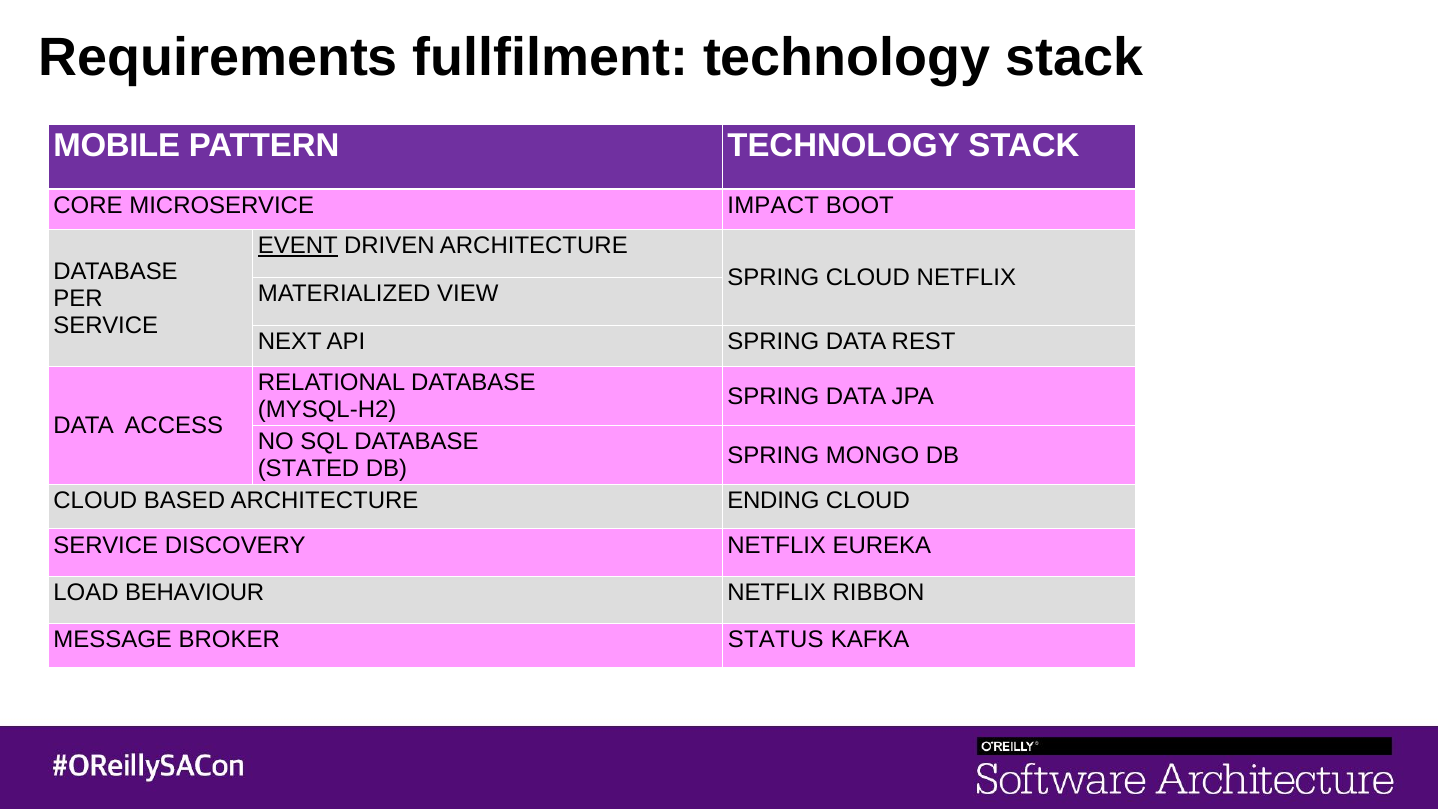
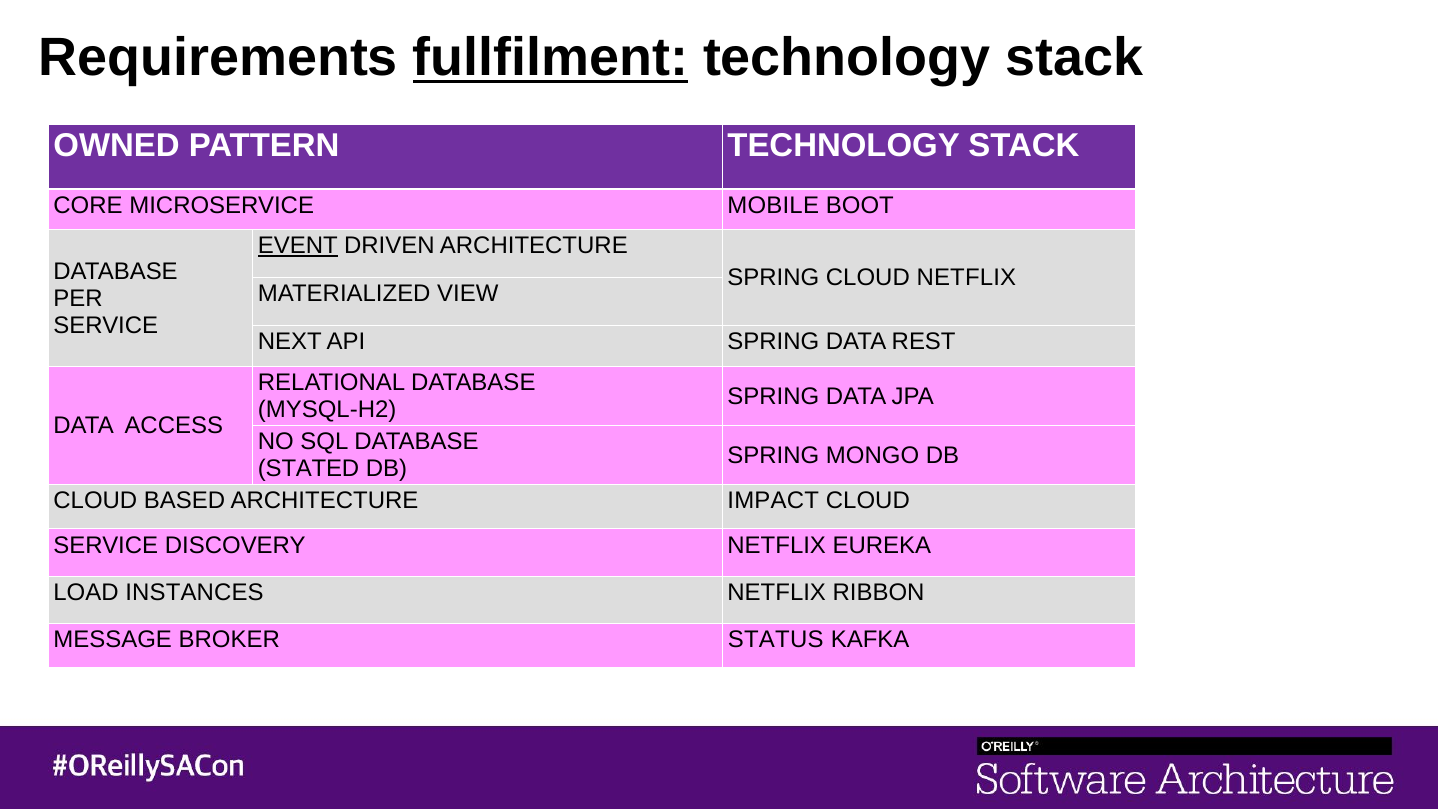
fullfilment underline: none -> present (550, 58)
MOBILE: MOBILE -> OWNED (117, 146)
IMPACT: IMPACT -> MOBILE (773, 206)
ENDING: ENDING -> IMPACT (773, 501)
BEHAVIOUR: BEHAVIOUR -> INSTANCES (195, 593)
